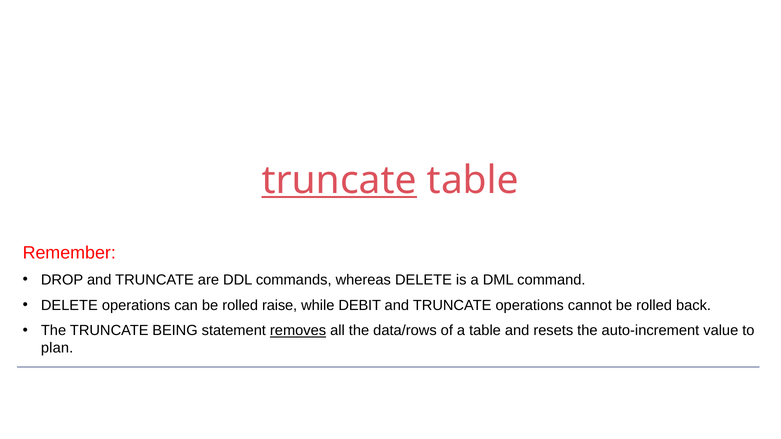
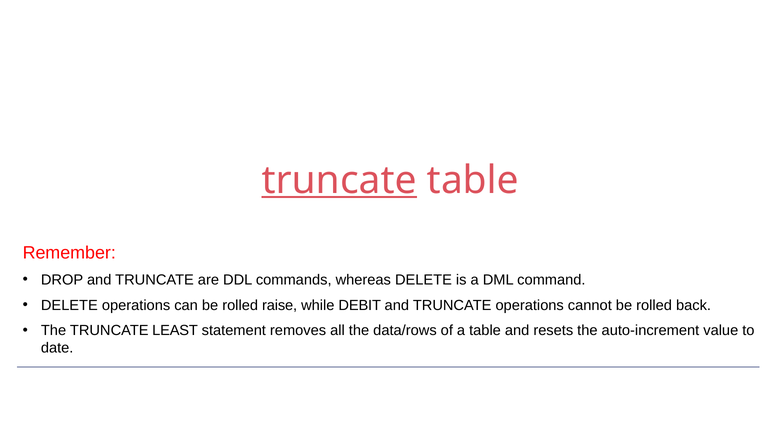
BEING: BEING -> LEAST (175, 331)
removes underline: present -> none (298, 331)
plan: plan -> date (57, 348)
